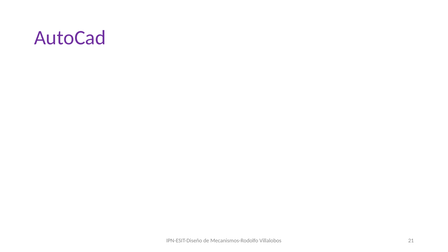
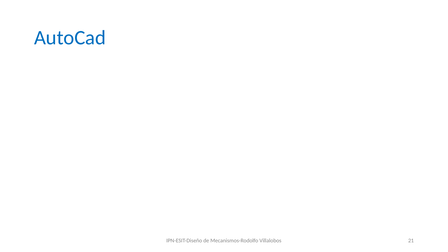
AutoCad colour: purple -> blue (70, 38)
